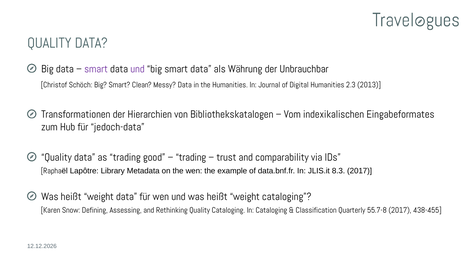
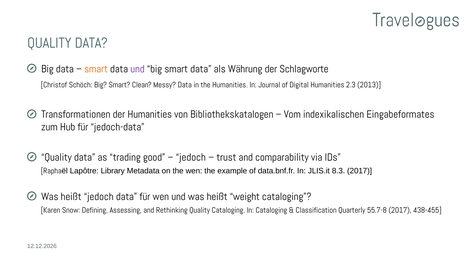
smart colour: purple -> orange (96, 69)
Unbrauchbar: Unbrauchbar -> Schlagworte (304, 69)
der Hierarchien: Hierarchien -> Humanities (150, 115)
trading: trading -> jedoch (191, 157)
weight: weight -> jedoch (99, 197)
